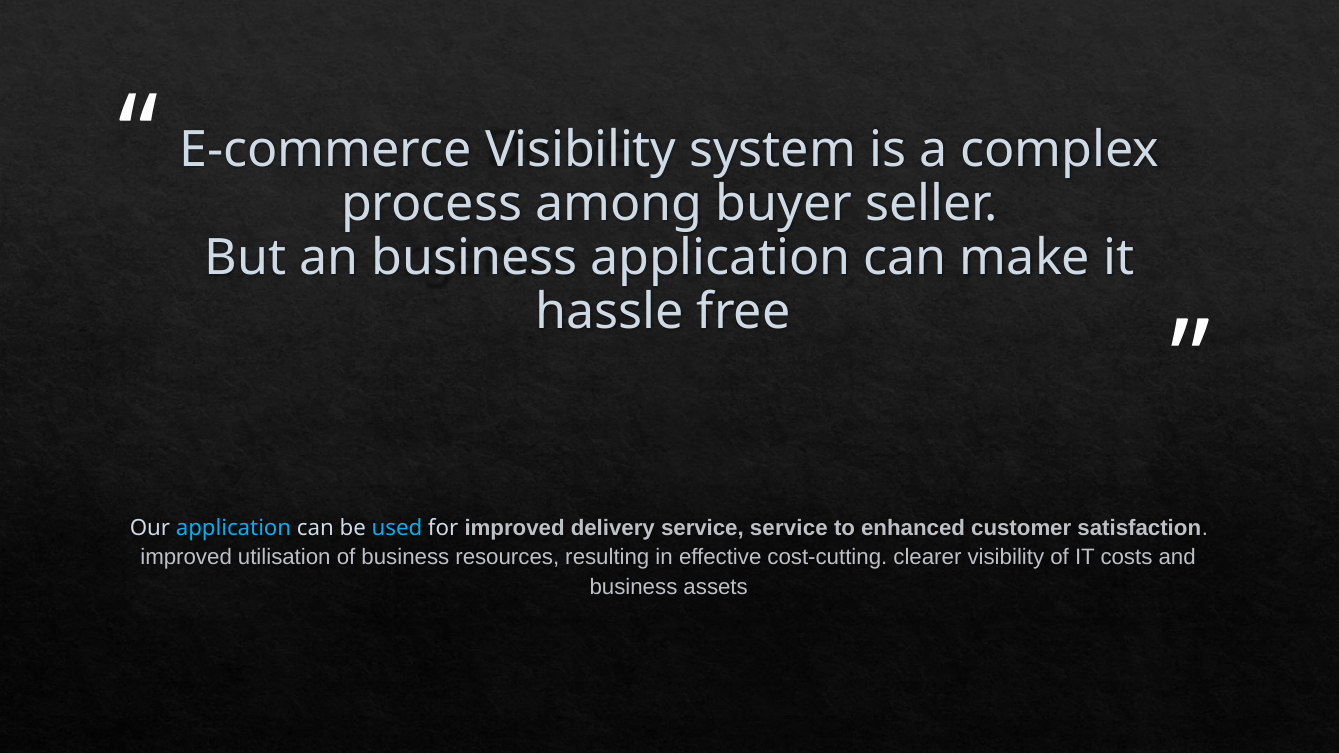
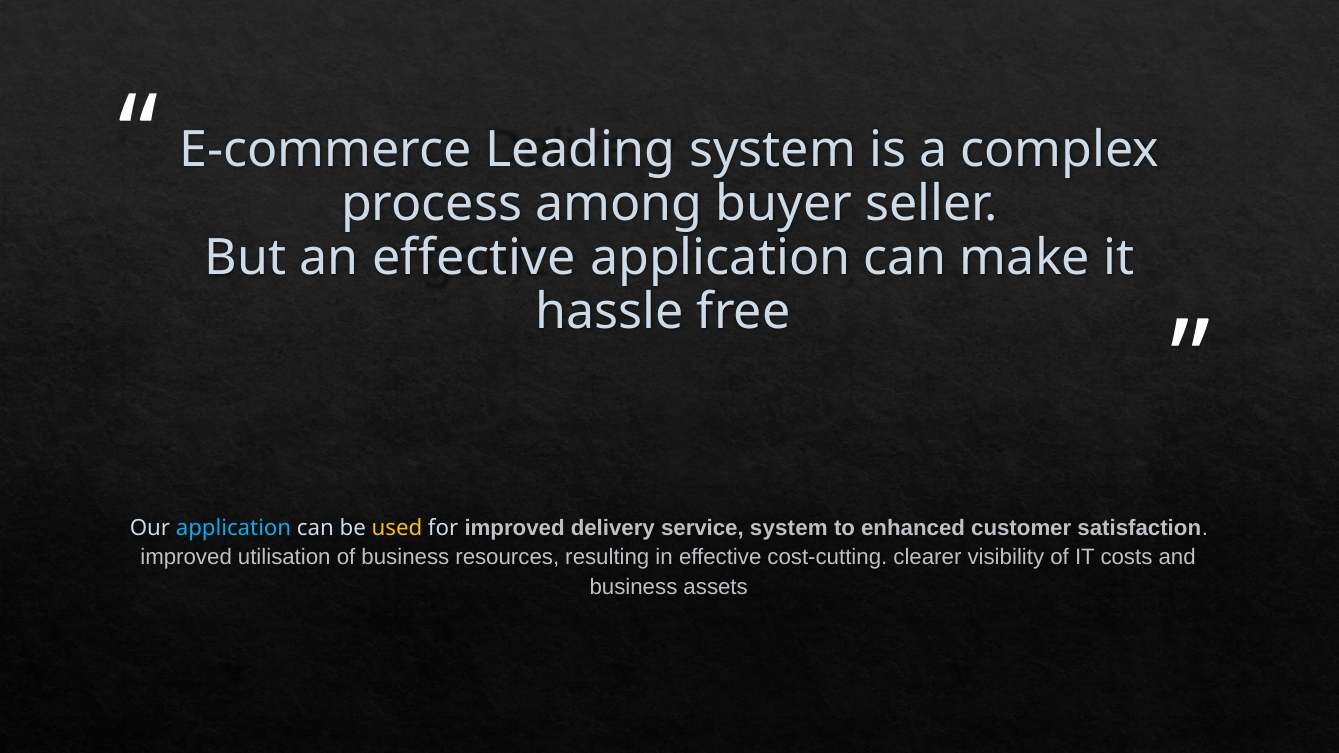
E-commerce Visibility: Visibility -> Leading (580, 150)
an business: business -> effective (474, 258)
used colour: light blue -> yellow (397, 528)
service service: service -> system (789, 528)
